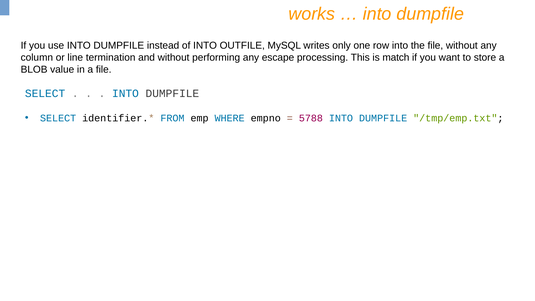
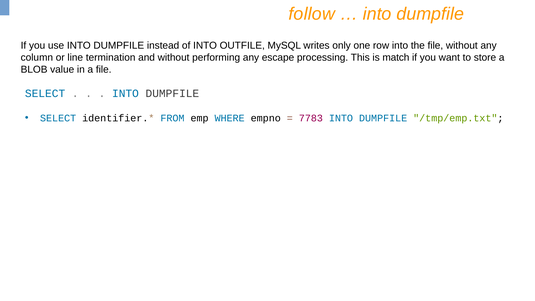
works: works -> follow (312, 14)
5788: 5788 -> 7783 (311, 118)
